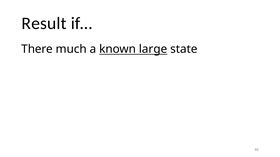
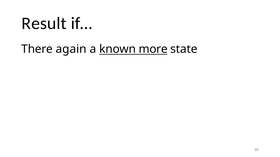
much: much -> again (71, 49)
large: large -> more (153, 49)
